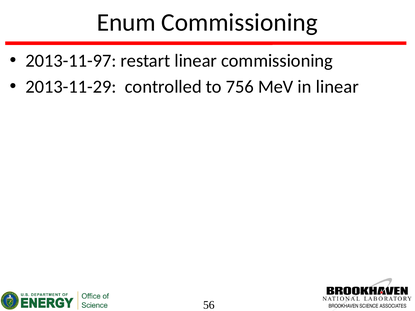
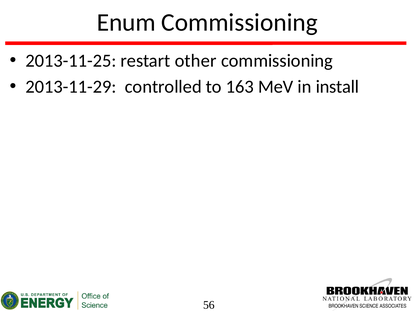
2013-11-97: 2013-11-97 -> 2013-11-25 (71, 61)
restart linear: linear -> other (196, 61)
756: 756 -> 163 (240, 87)
in linear: linear -> install (337, 87)
